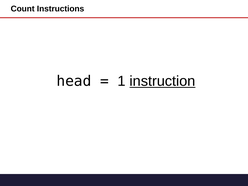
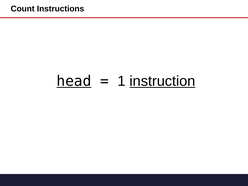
head underline: none -> present (74, 81)
